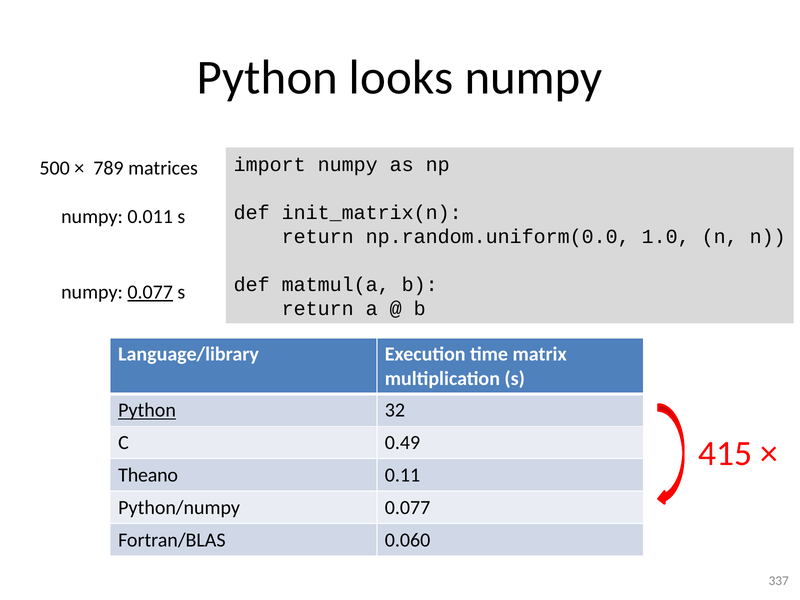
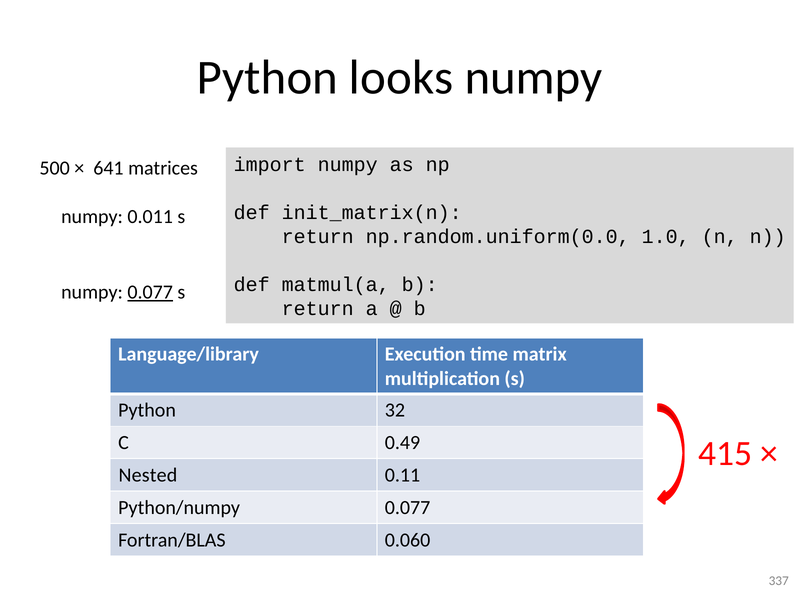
789: 789 -> 641 (108, 168)
Python underline: present -> none (147, 410)
Theano: Theano -> Nested (148, 475)
